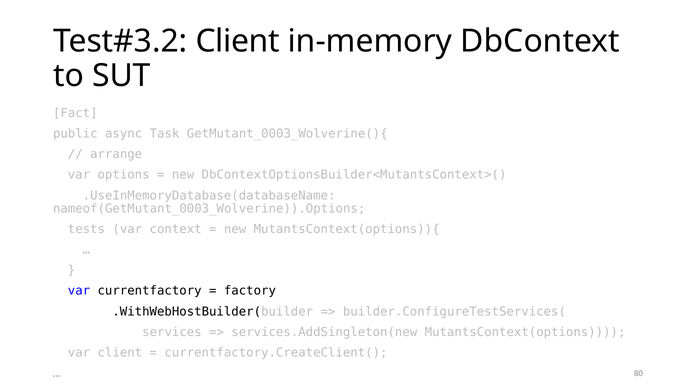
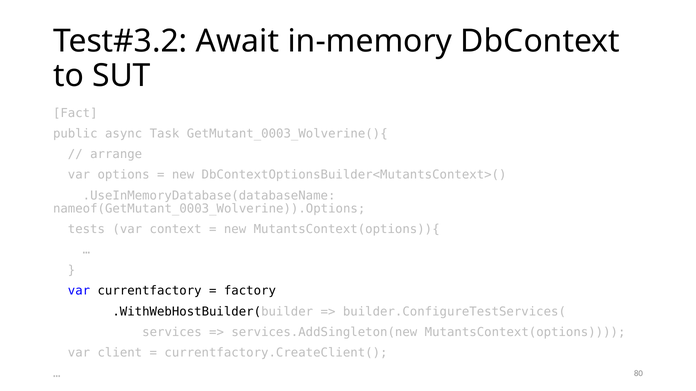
Client: Client -> Await (237, 41)
